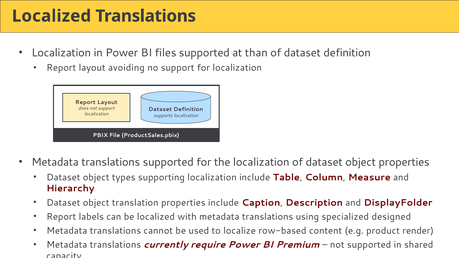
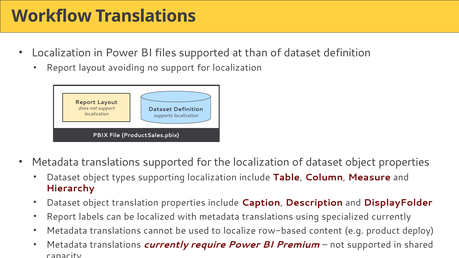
Localized: Localized -> Workflow (52, 16)
specialized designed: designed -> currently (391, 217)
render: render -> deploy (418, 231)
